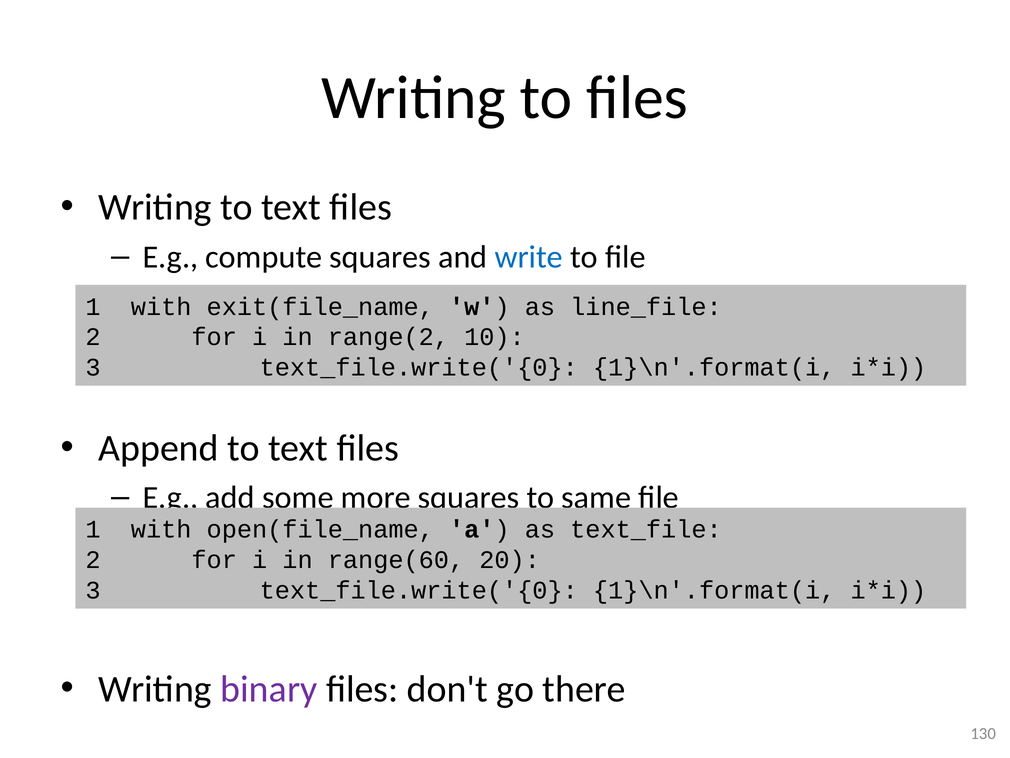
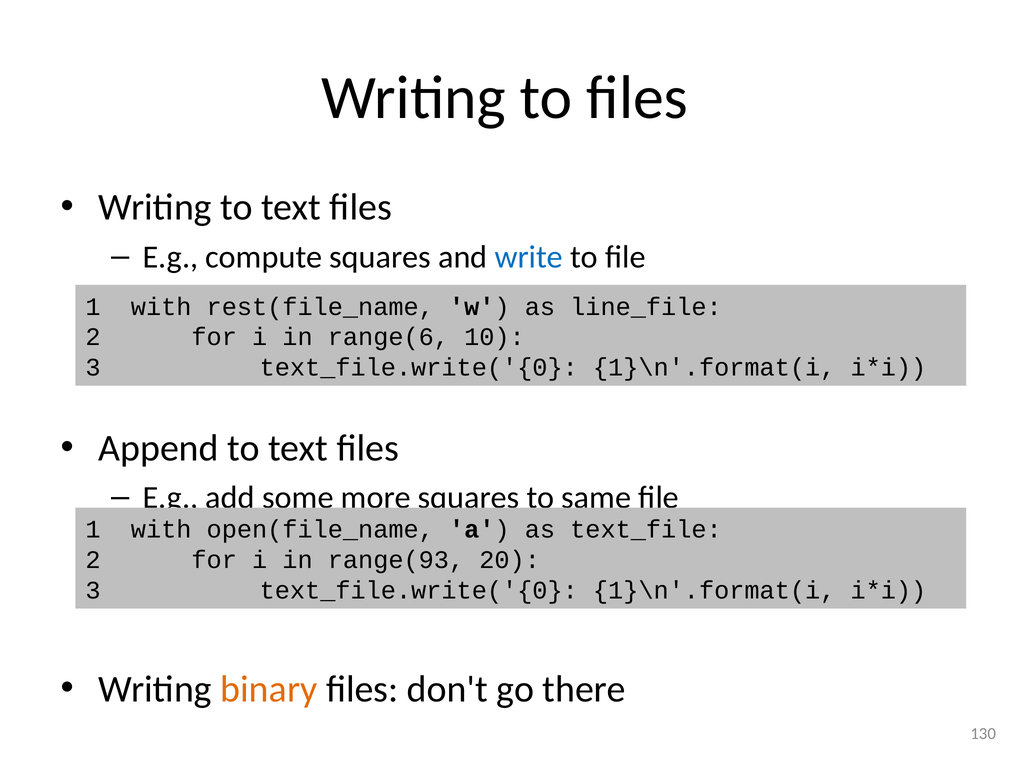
exit(file_name: exit(file_name -> rest(file_name (320, 307)
range(2: range(2 -> range(6 (388, 337)
range(60: range(60 -> range(93 (396, 560)
binary colour: purple -> orange (269, 689)
